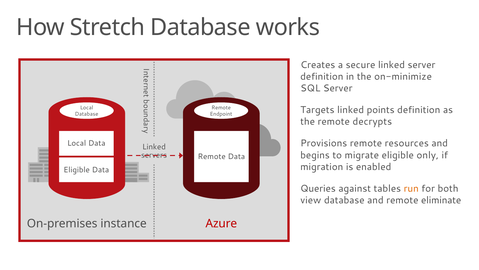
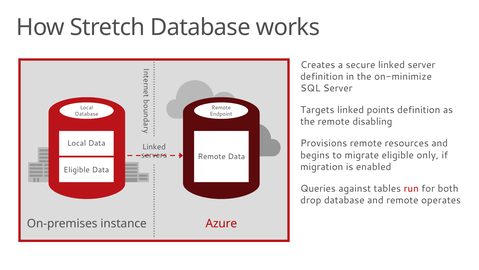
decrypts: decrypts -> disabling (372, 121)
run colour: orange -> red (411, 188)
view: view -> drop (311, 200)
eliminate: eliminate -> operates (441, 200)
